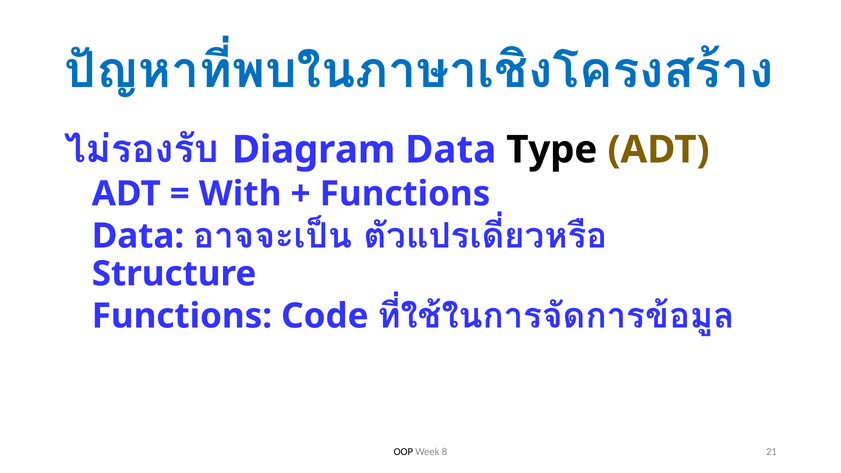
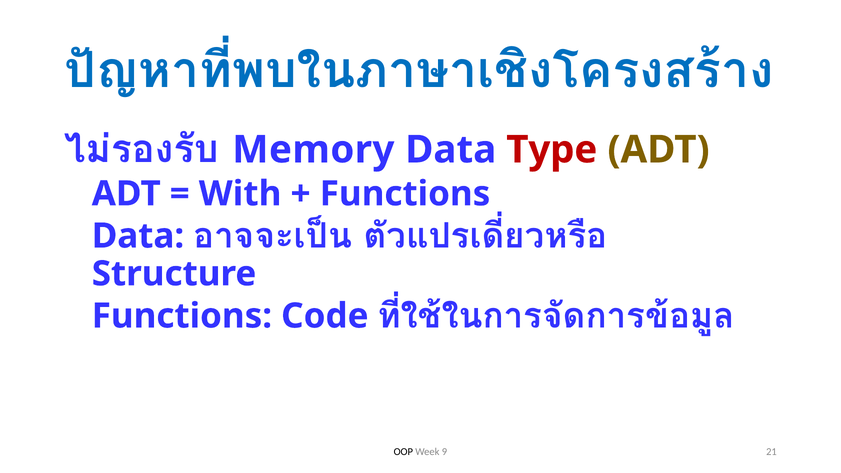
Diagram: Diagram -> Memory (313, 150)
Type colour: black -> red (552, 150)
8: 8 -> 9 (444, 452)
